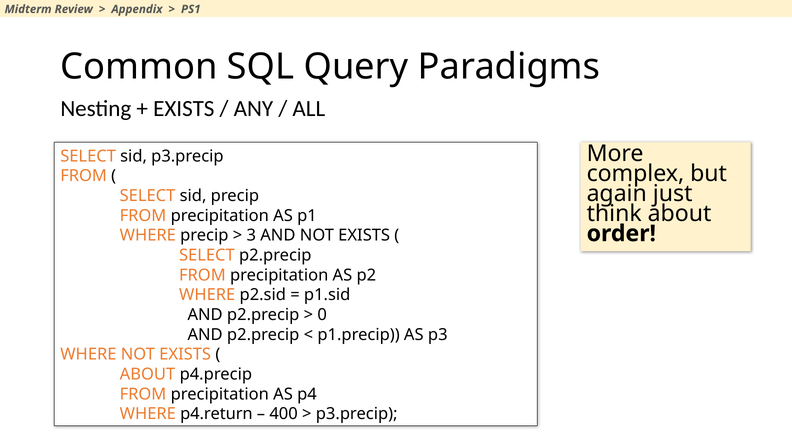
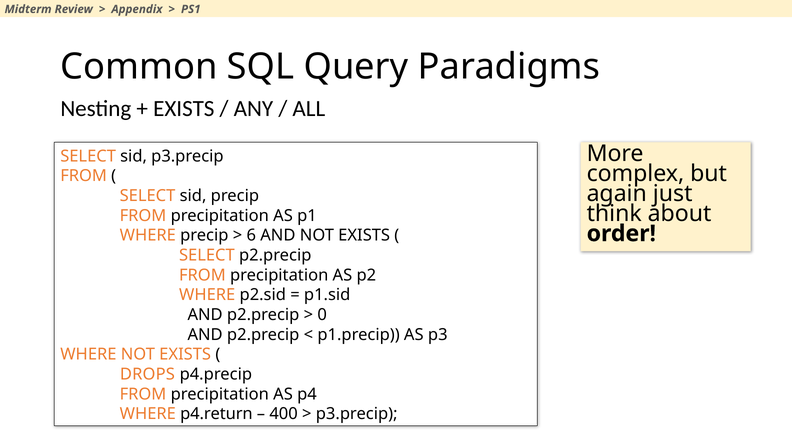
3: 3 -> 6 (251, 235)
ABOUT: ABOUT -> DROPS (147, 374)
